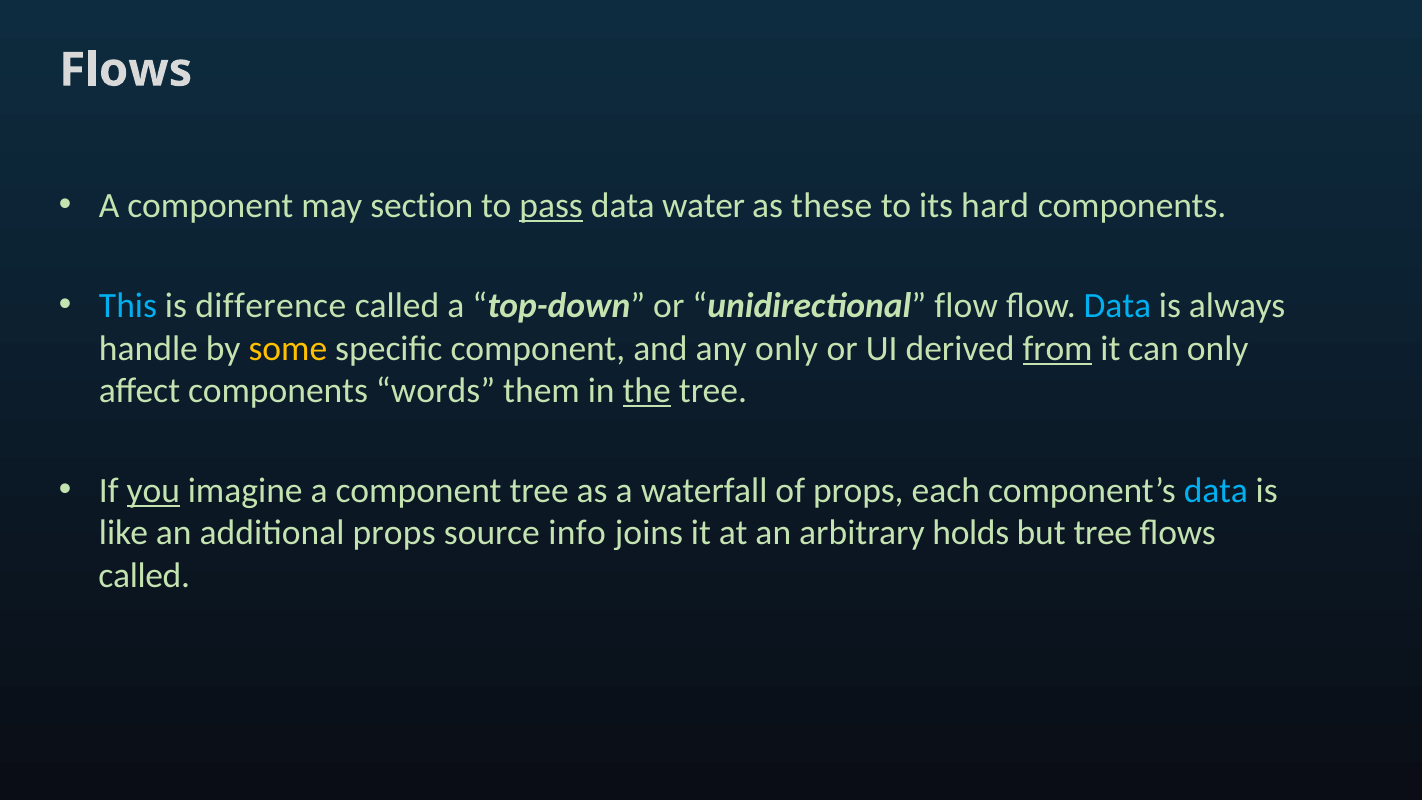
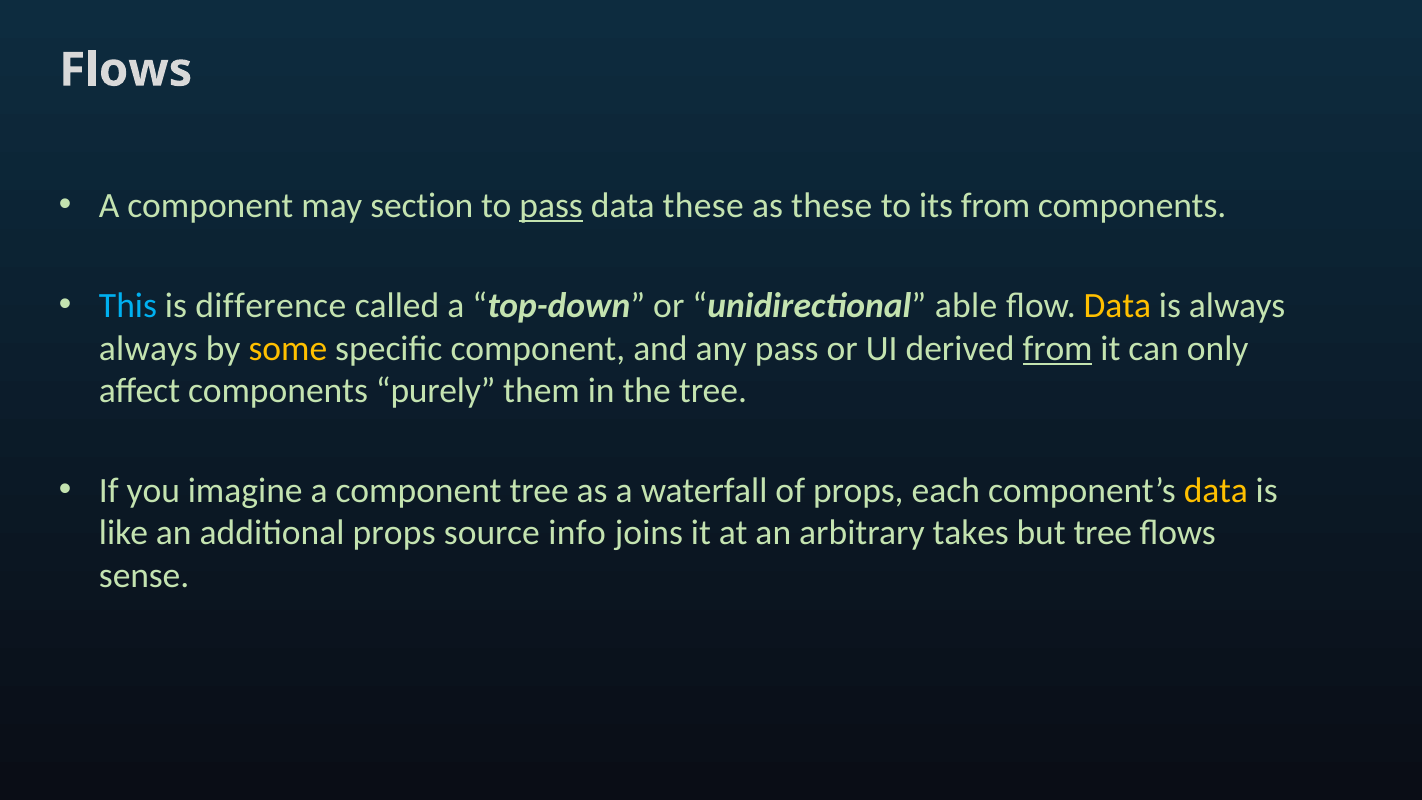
data water: water -> these (703, 206)
its hard: hard -> from (996, 206)
unidirectional flow: flow -> able (966, 306)
Data colour: light blue -> yellow (1117, 306)
handle: handle -> always (148, 348)
any only: only -> pass (787, 348)
words: words -> purely (436, 391)
the underline: present -> none (647, 391)
you underline: present -> none (153, 490)
data colour: light blue -> yellow (1216, 490)
holds: holds -> takes (971, 533)
called: called -> sense (144, 576)
